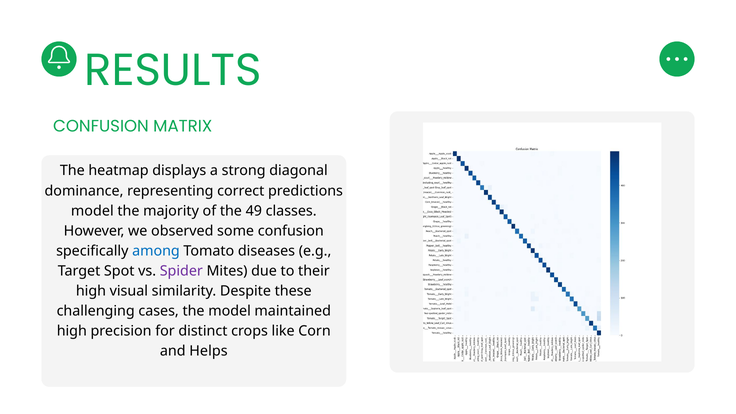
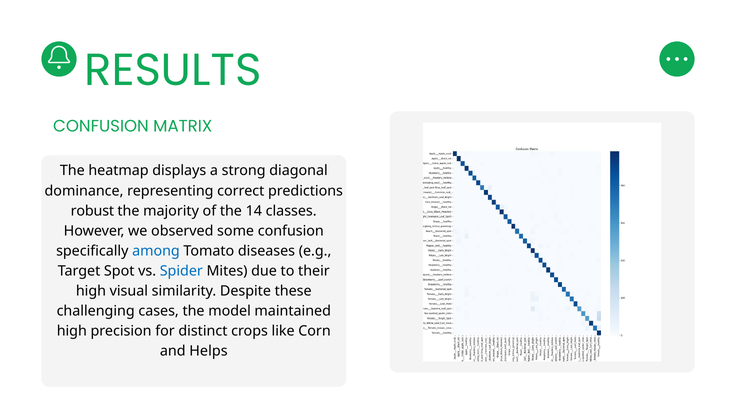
model: model -> robust (92, 211)
49: 49 -> 14 (254, 211)
Spider colour: purple -> blue (181, 271)
